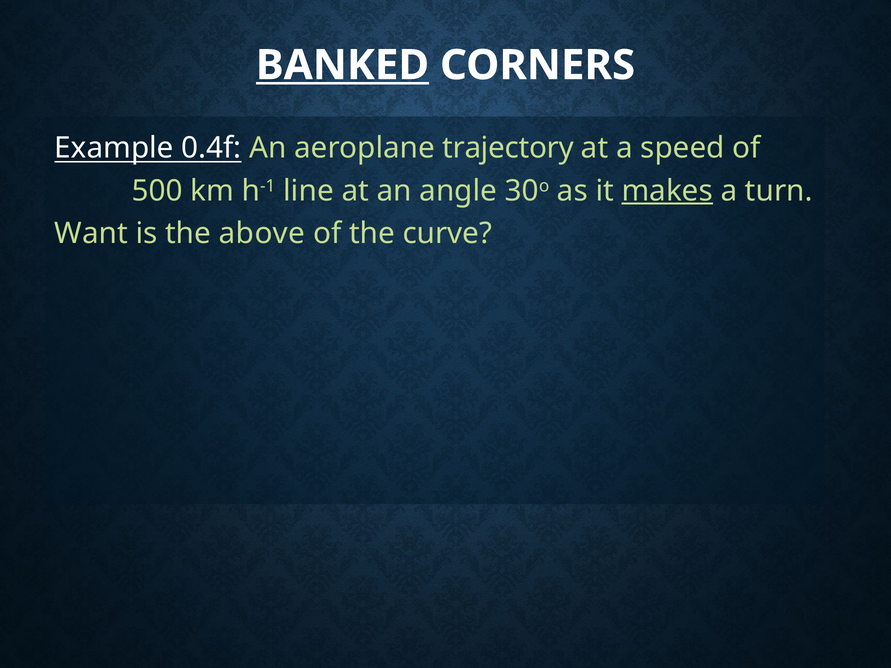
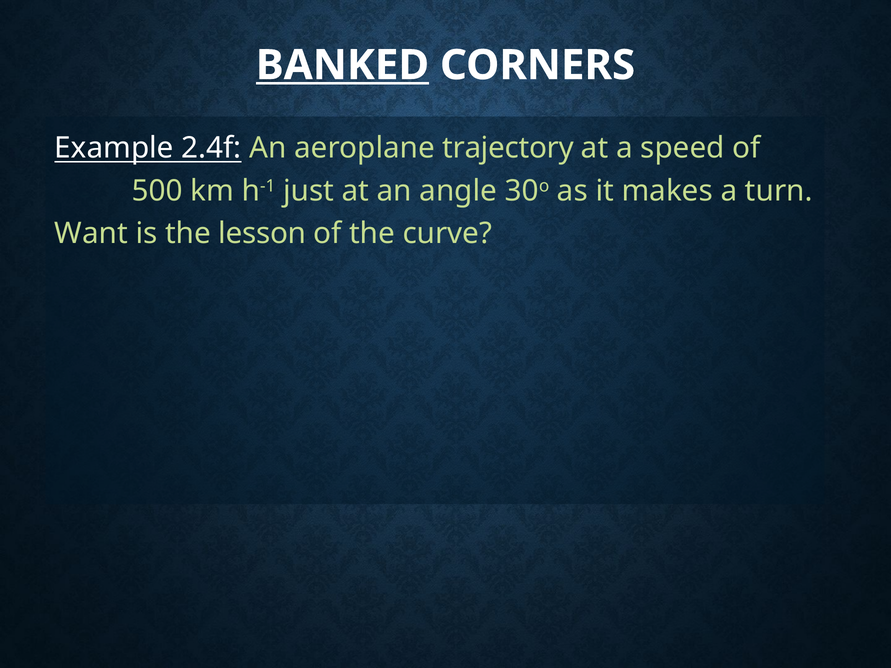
0.4f: 0.4f -> 2.4f (211, 148)
line: line -> just (308, 191)
makes underline: present -> none (667, 191)
above: above -> lesson (262, 234)
